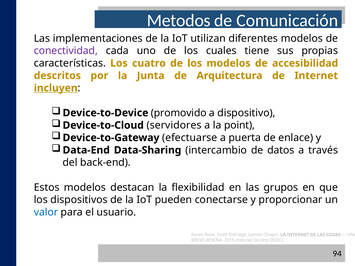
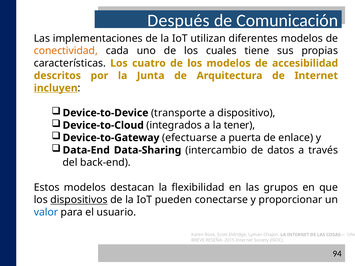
Metodos: Metodos -> Después (179, 20)
conectividad colour: purple -> orange (66, 51)
promovido: promovido -> transporte (179, 113)
servidores: servidores -> integrados (174, 125)
point: point -> tener (240, 125)
dispositivos underline: none -> present (79, 200)
